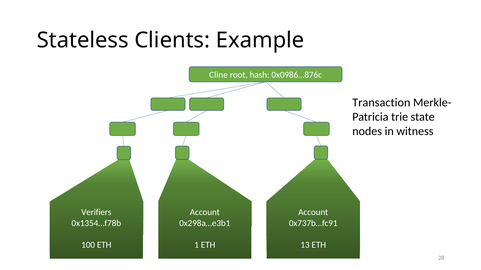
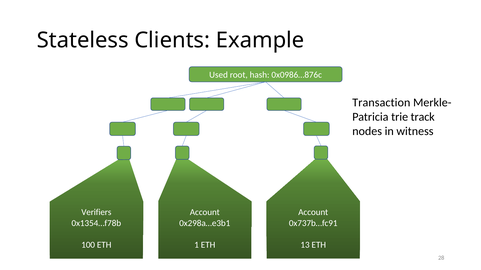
Cline: Cline -> Used (219, 75)
state: state -> track (423, 117)
